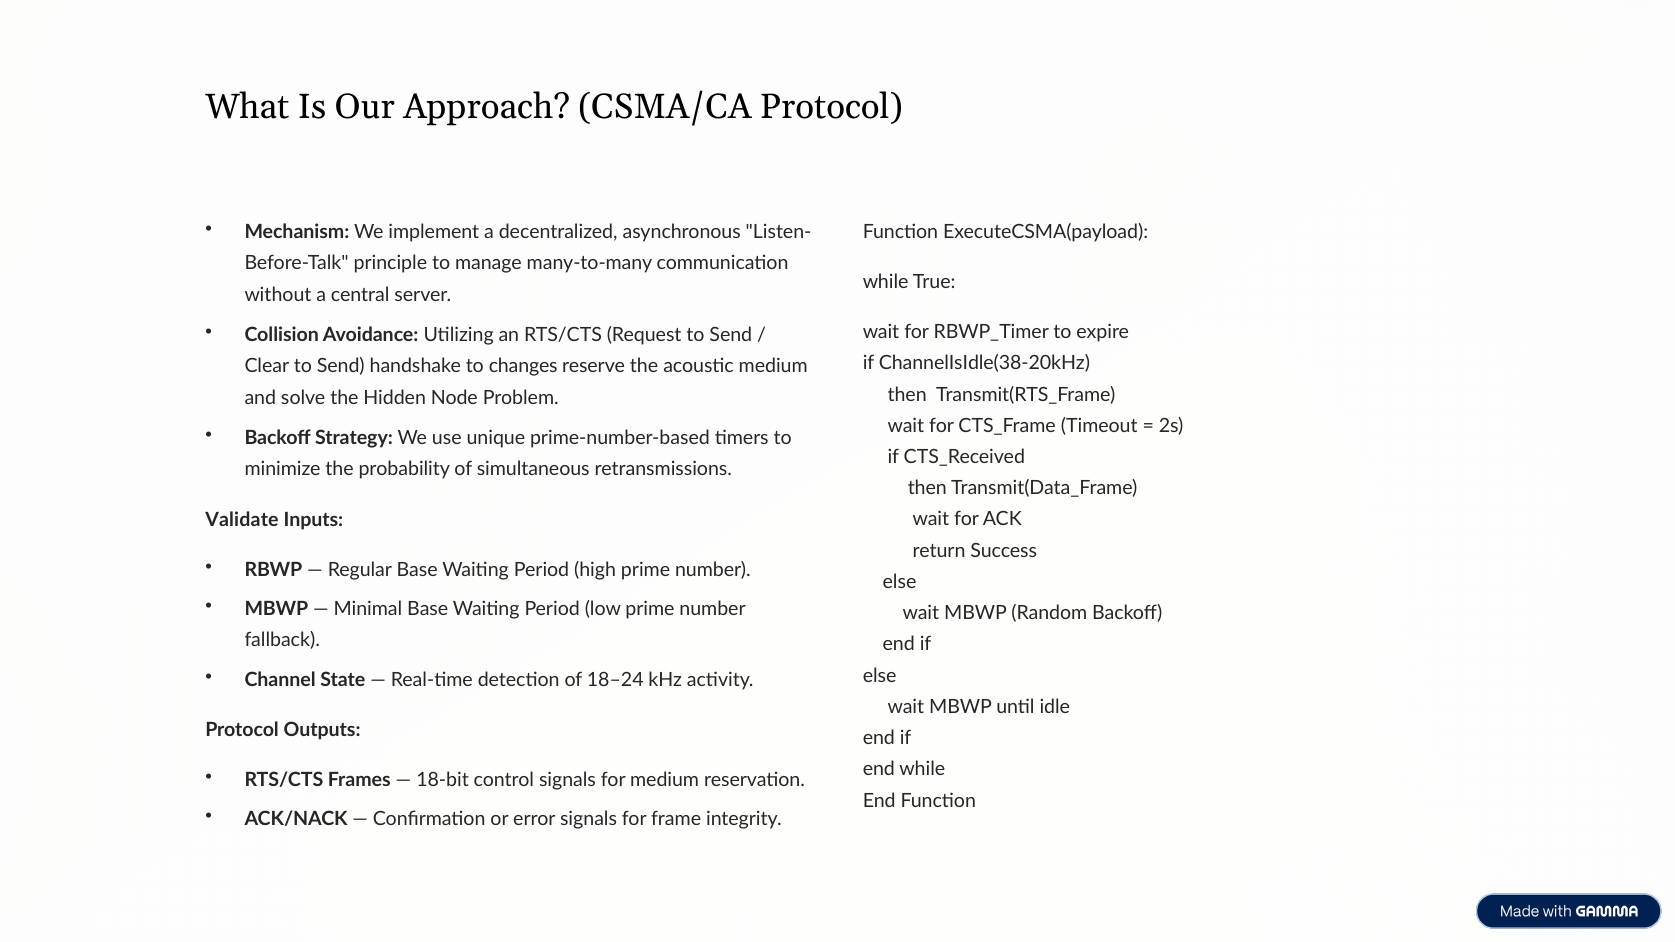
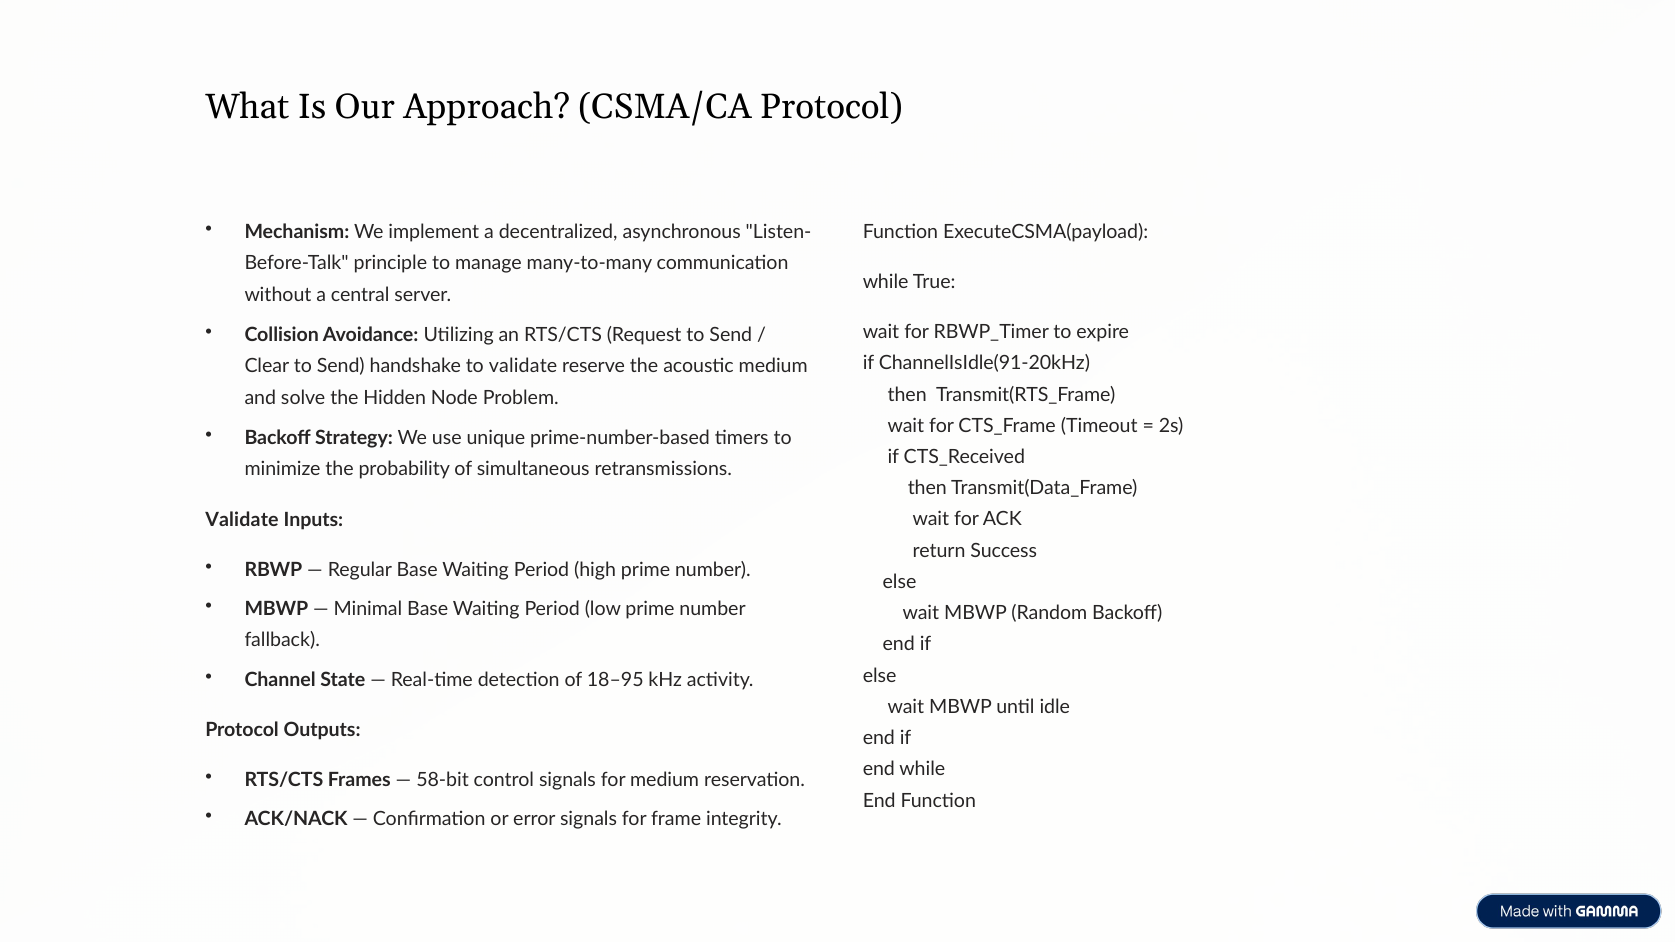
ChannelIsIdle(38-20kHz: ChannelIsIdle(38-20kHz -> ChannelIsIdle(91-20kHz (984, 363)
to changes: changes -> validate (523, 366)
18–24: 18–24 -> 18–95 (615, 680)
18-bit: 18-bit -> 58-bit (443, 780)
